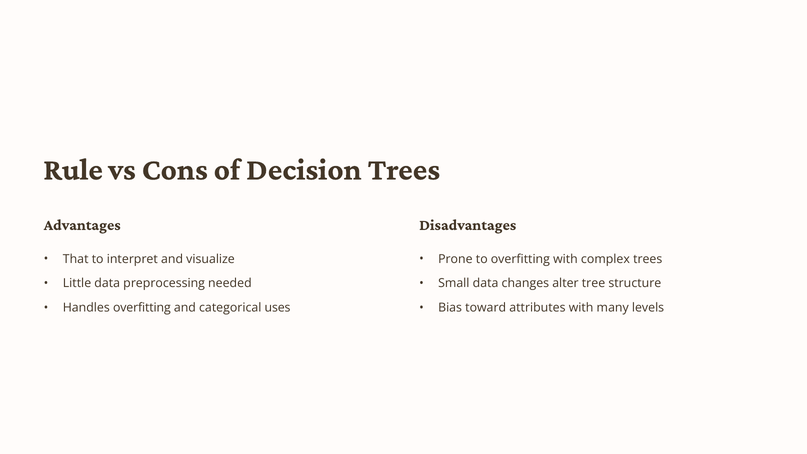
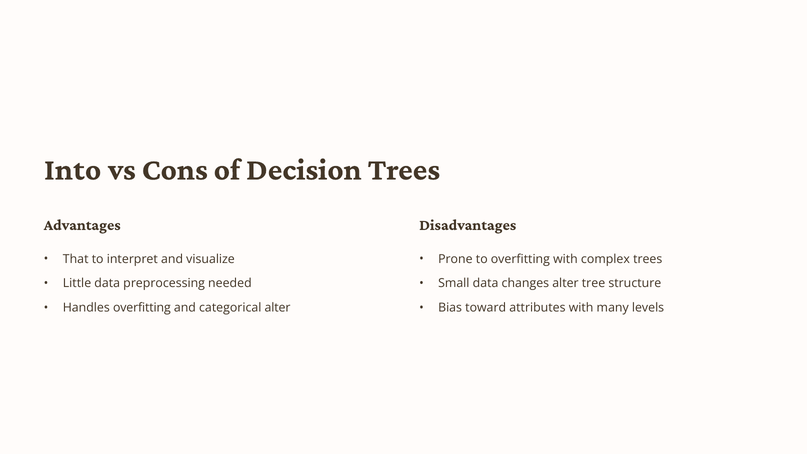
Rule: Rule -> Into (73, 169)
categorical uses: uses -> alter (278, 308)
